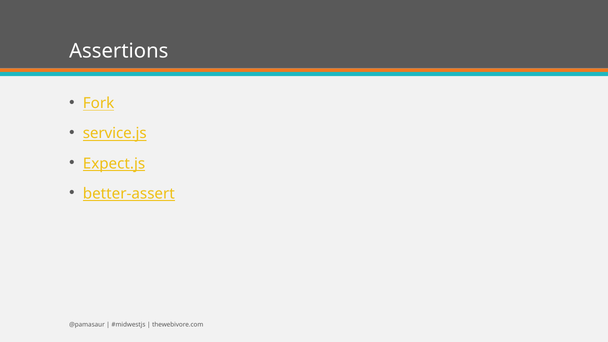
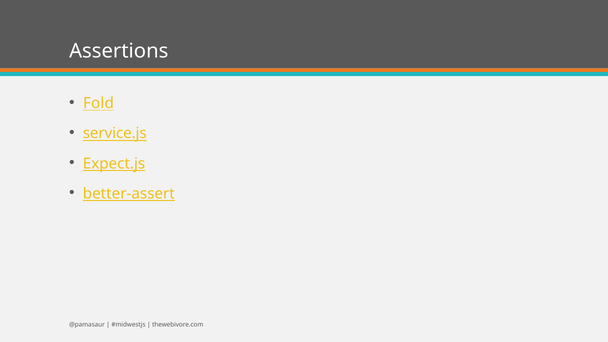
Fork: Fork -> Fold (98, 103)
